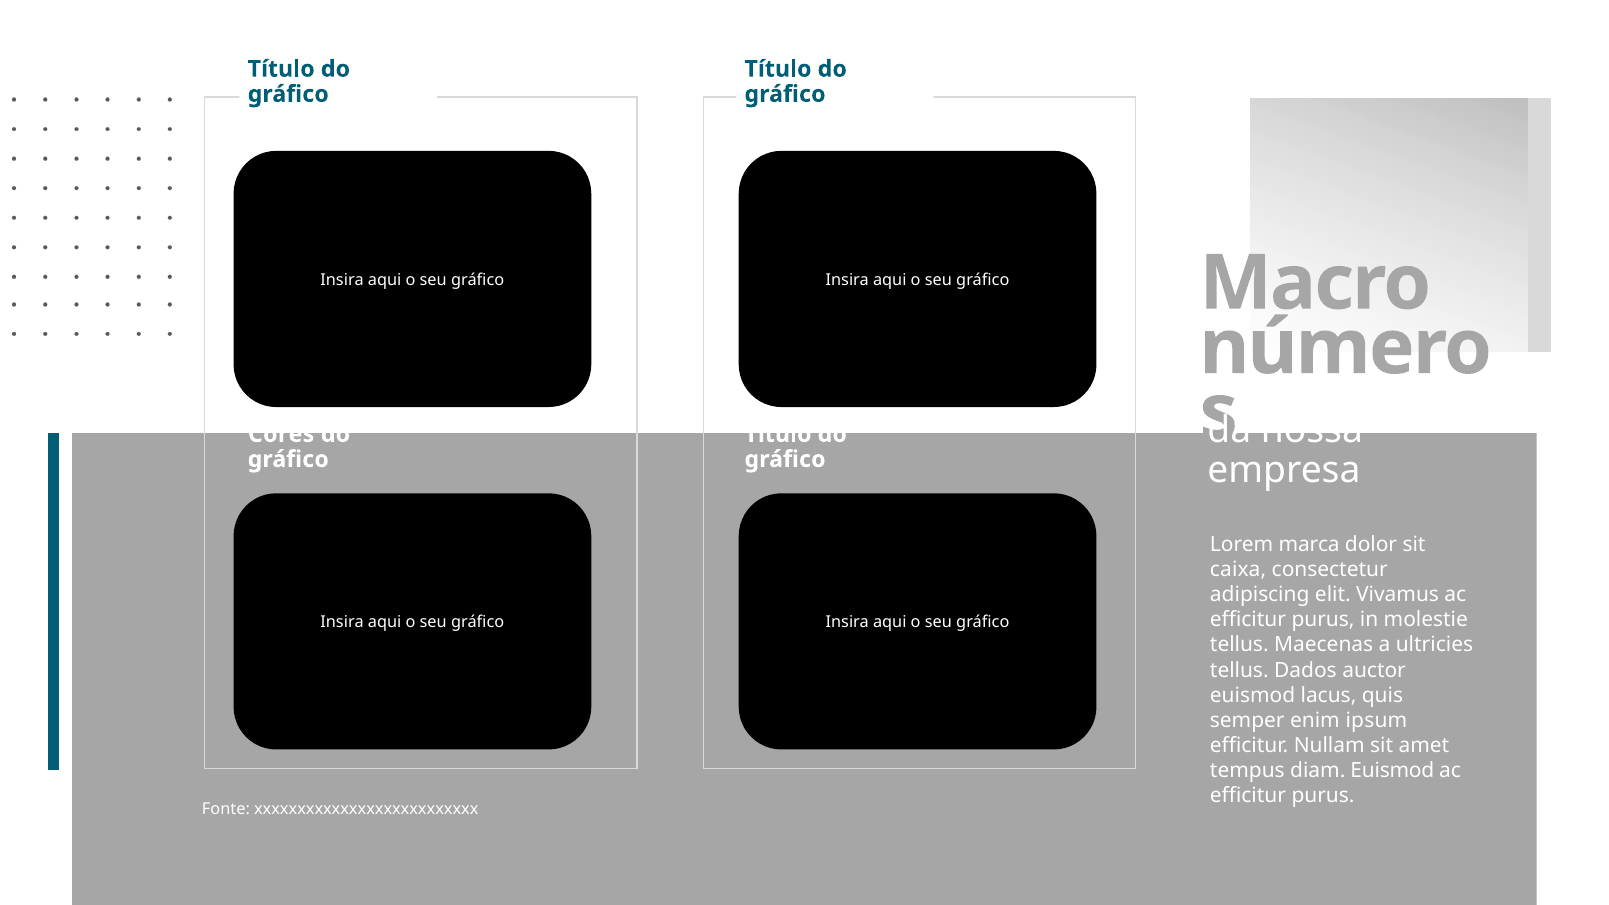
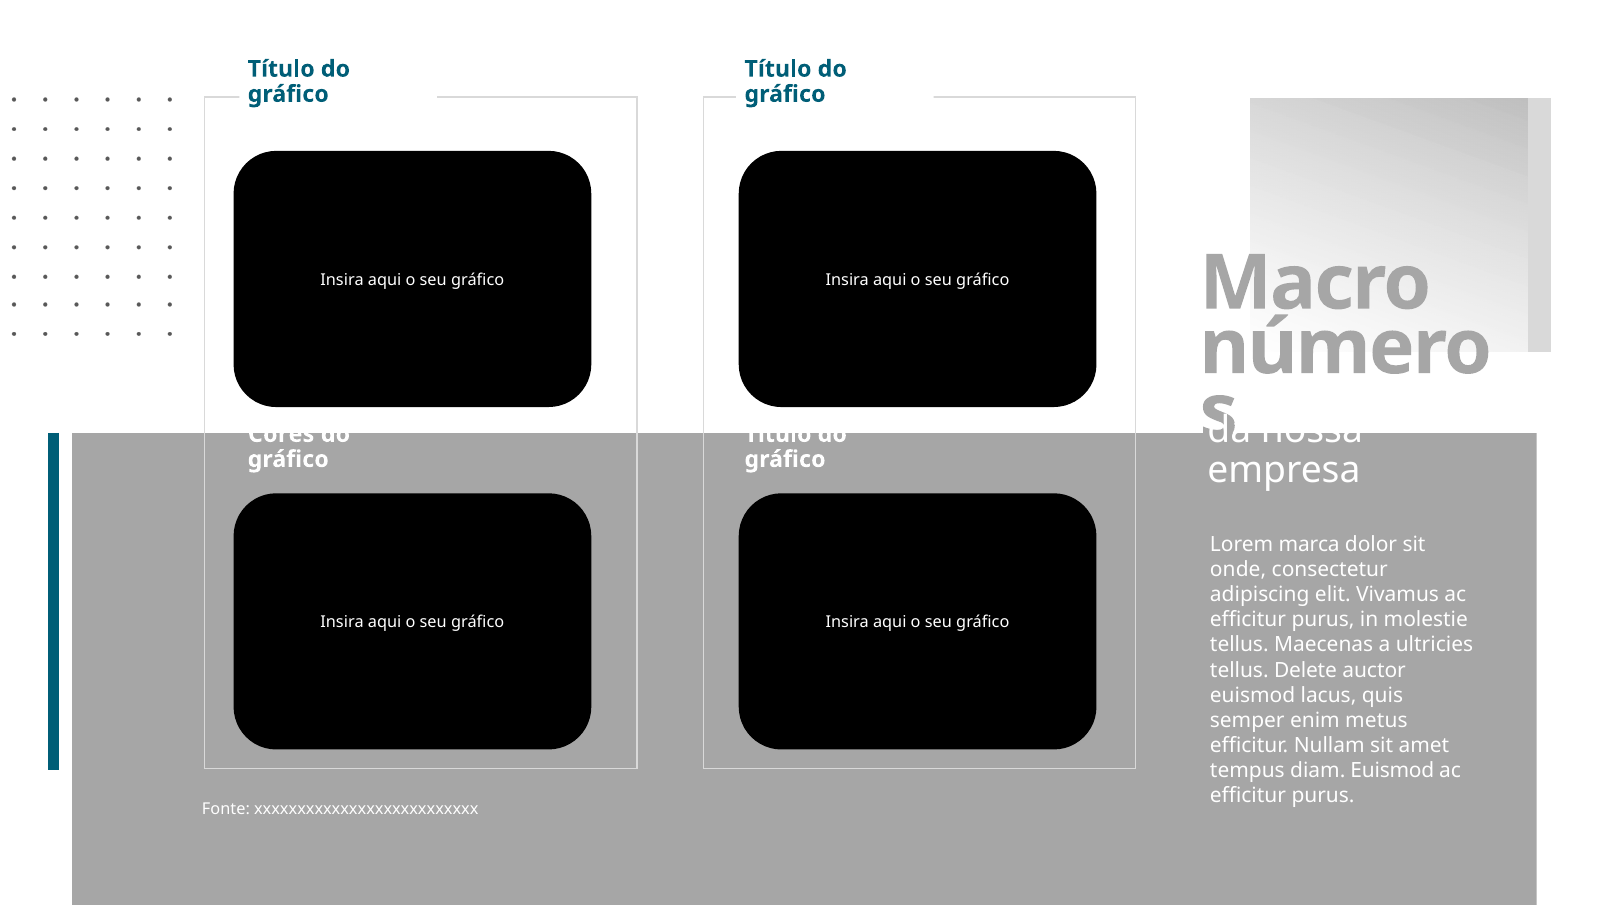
caixa: caixa -> onde (1238, 570)
Dados: Dados -> Delete (1305, 670)
ipsum: ipsum -> metus (1376, 720)
